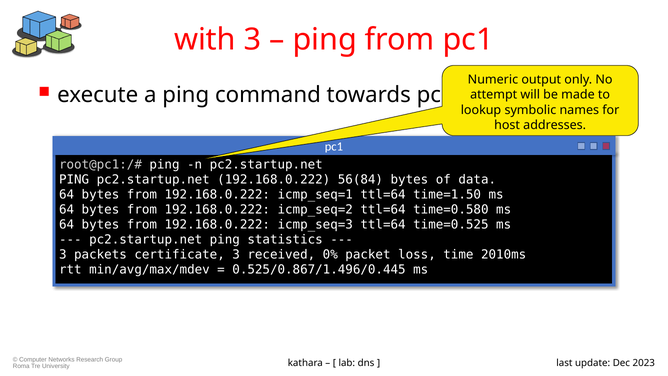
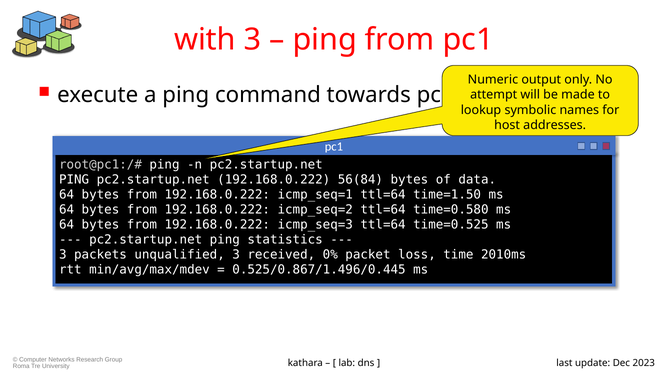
certificate: certificate -> unqualified (180, 254)
